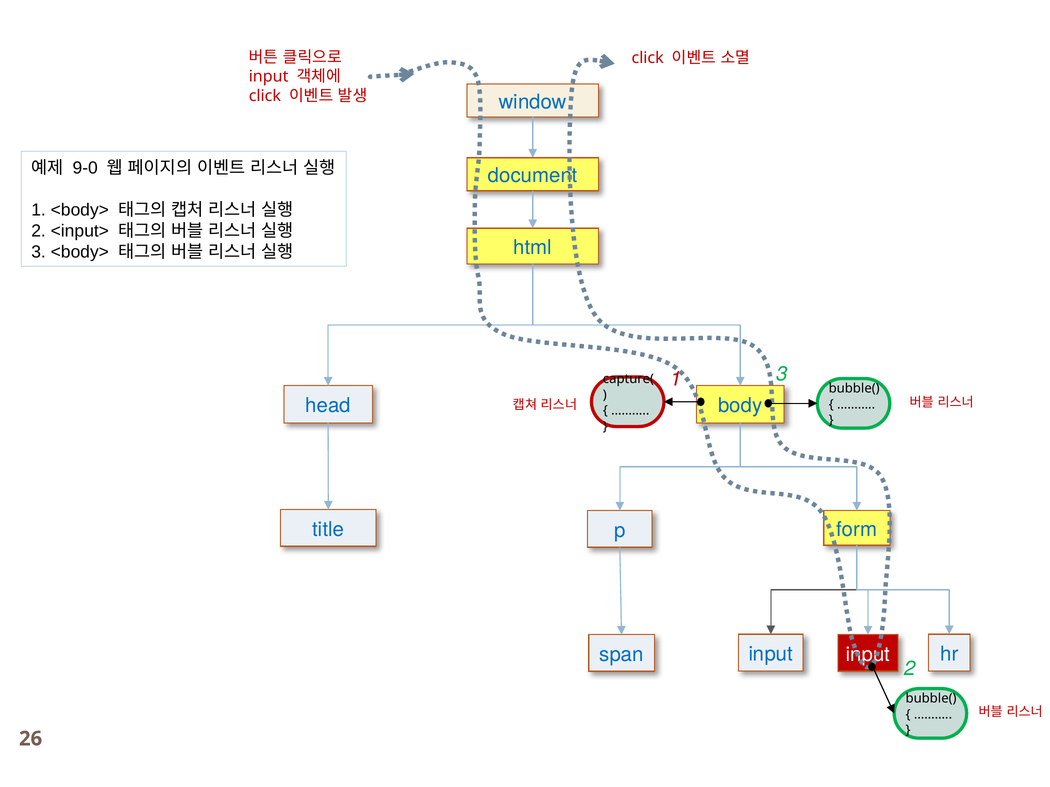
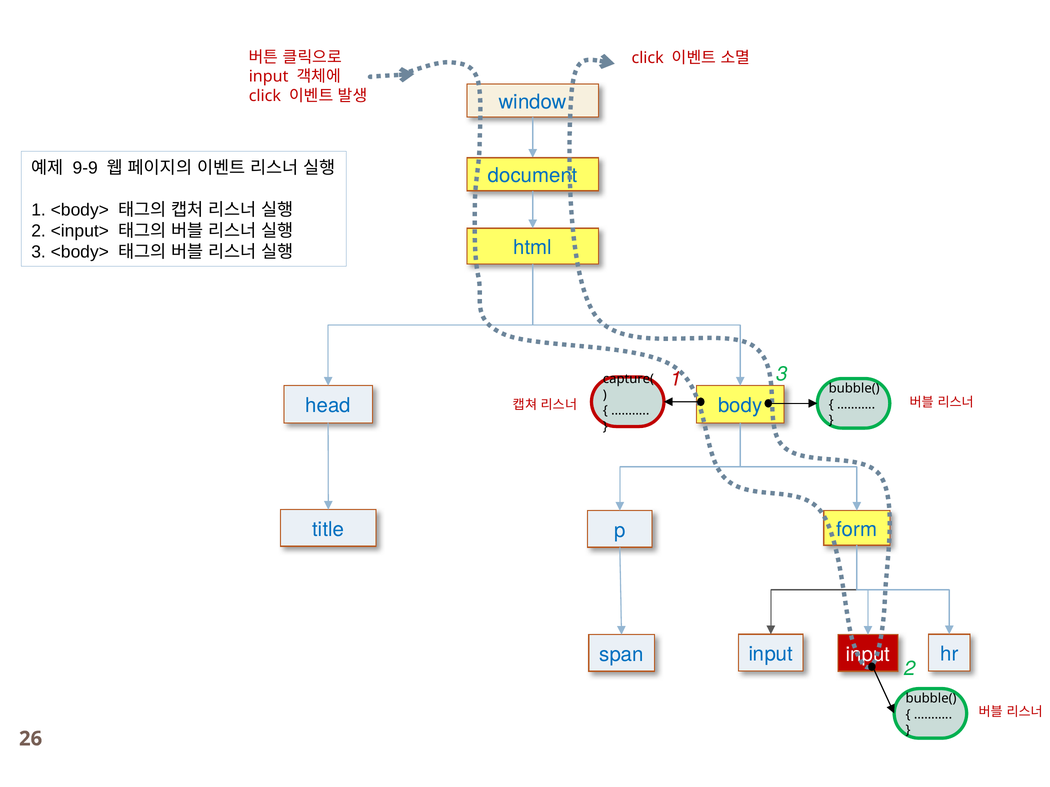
9-0: 9-0 -> 9-9 (85, 168)
